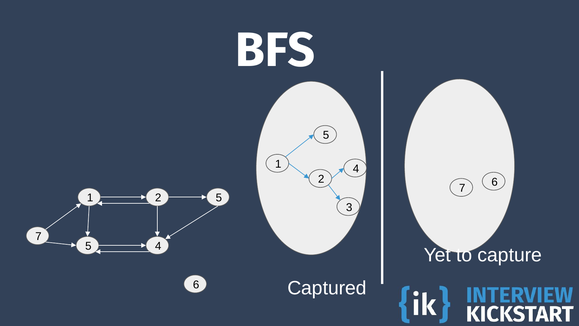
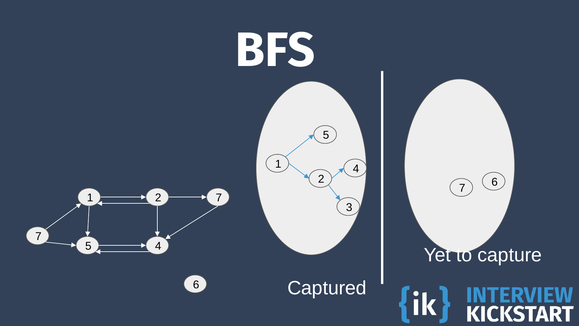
1 2 5: 5 -> 7 (219, 198)
